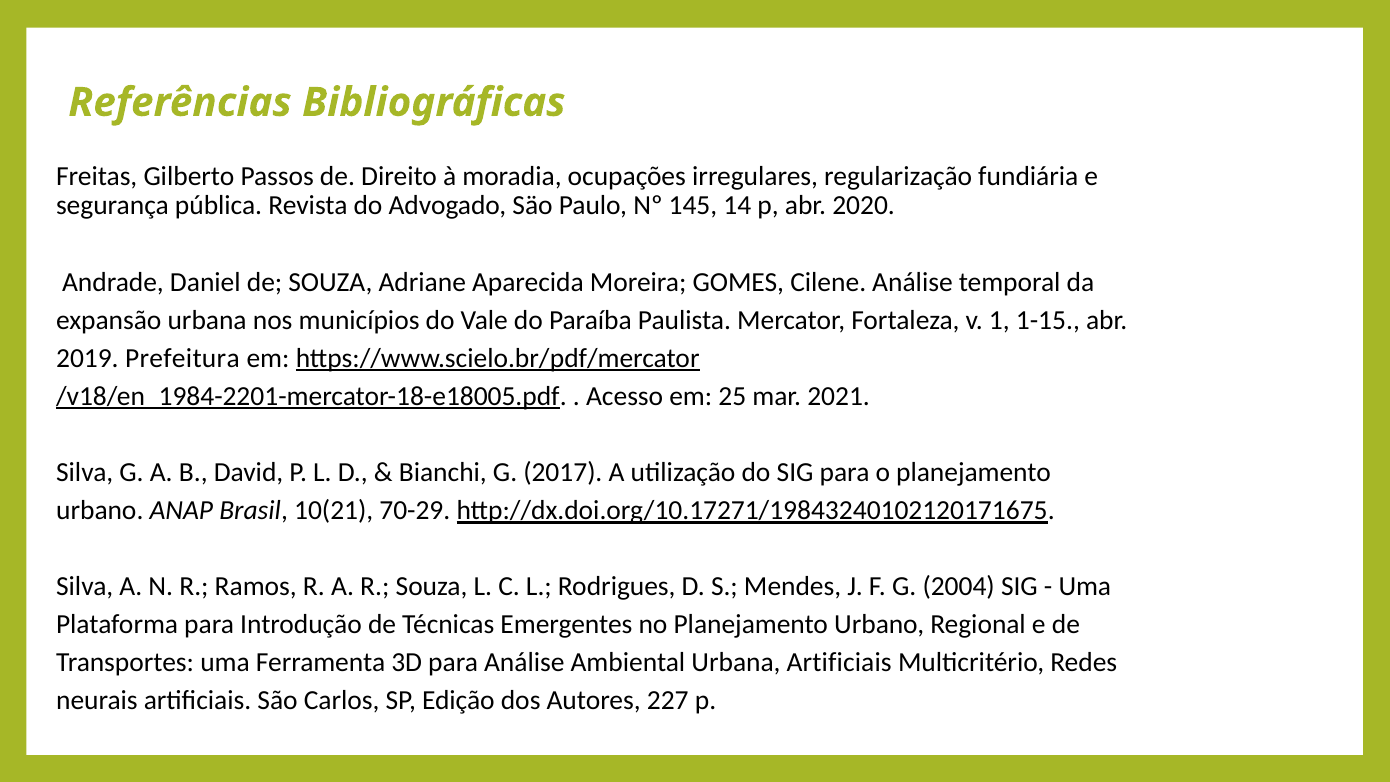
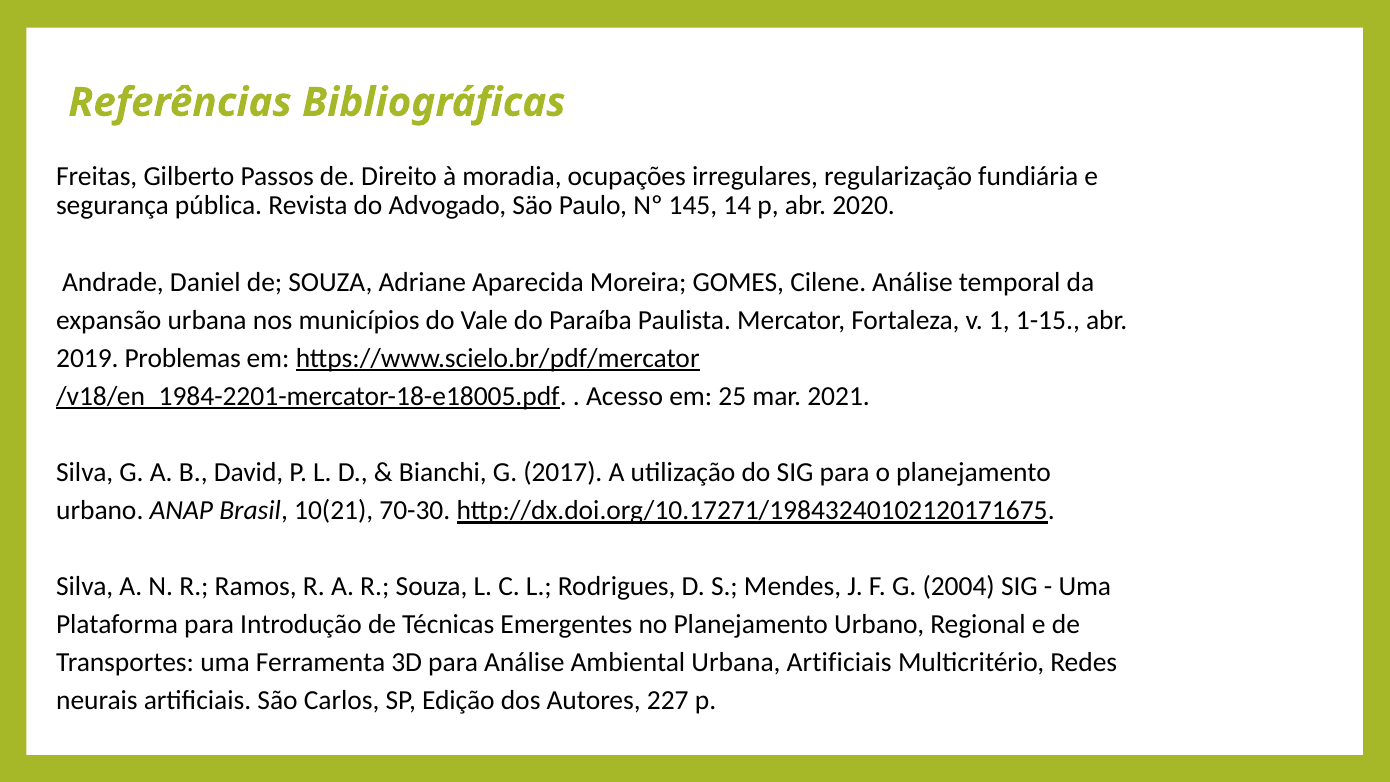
Prefeitura: Prefeitura -> Problemas (183, 358)
70-29: 70-29 -> 70-30 (415, 510)
